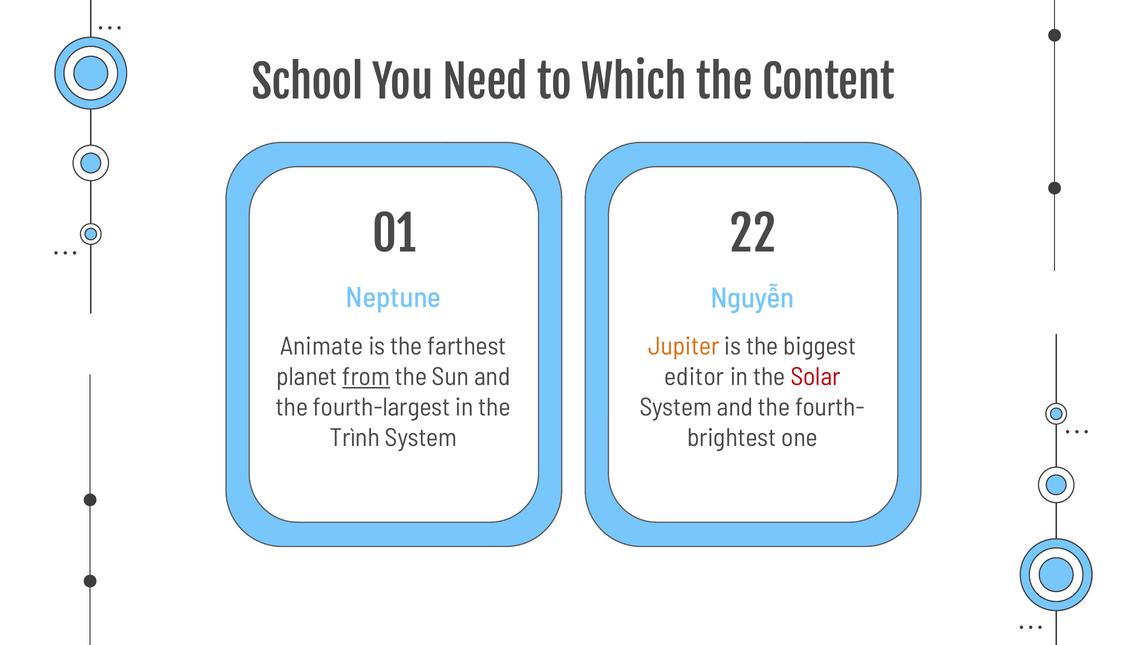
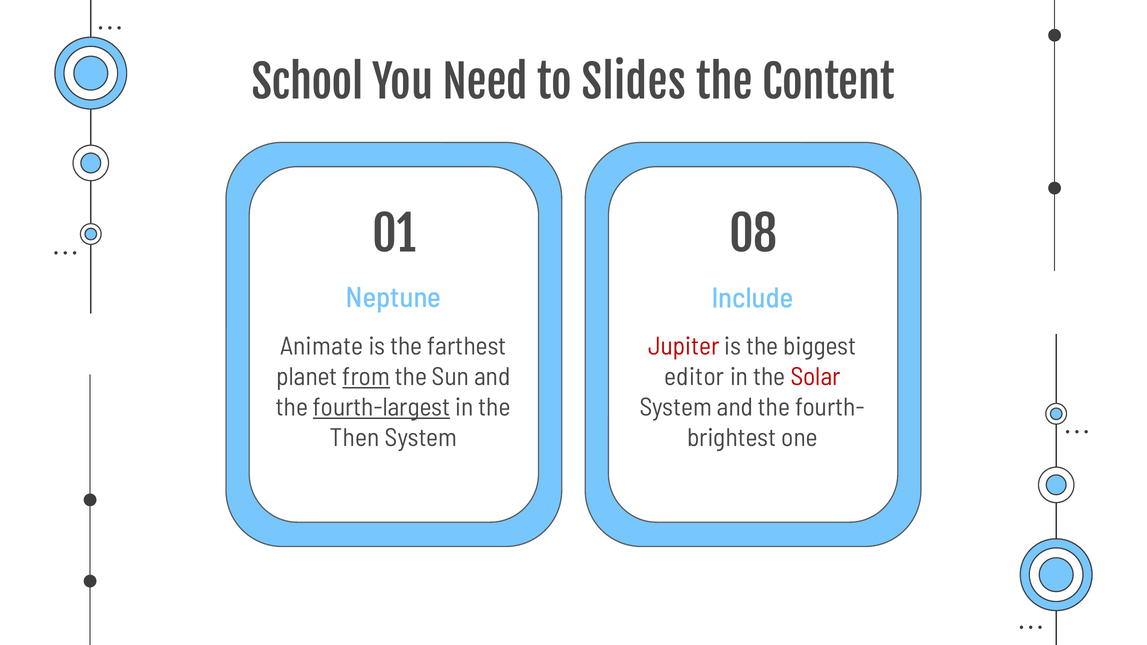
Which: Which -> Slides (634, 84)
22: 22 -> 08 (753, 236)
Nguyễn: Nguyễn -> Include (752, 298)
Jupiter colour: orange -> red (684, 346)
fourth-largest underline: none -> present (382, 407)
Trình: Trình -> Then (355, 438)
